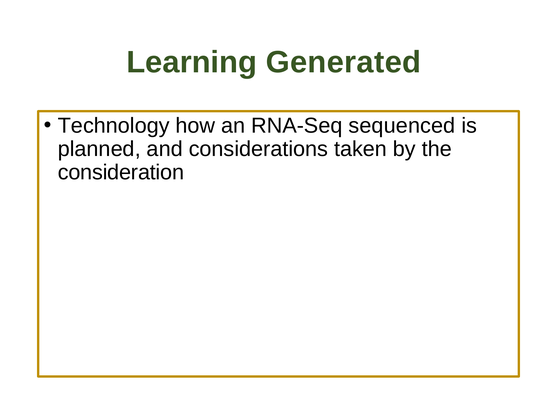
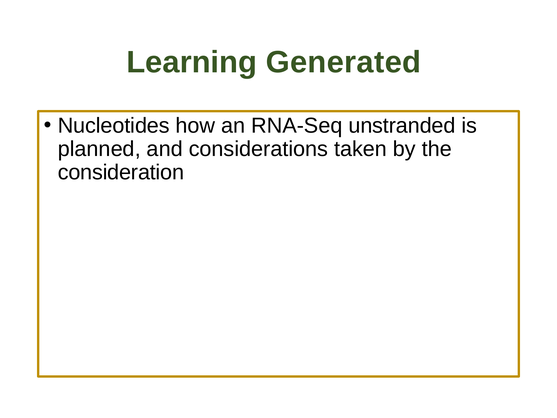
Technology: Technology -> Nucleotides (114, 126)
sequenced: sequenced -> unstranded (402, 126)
